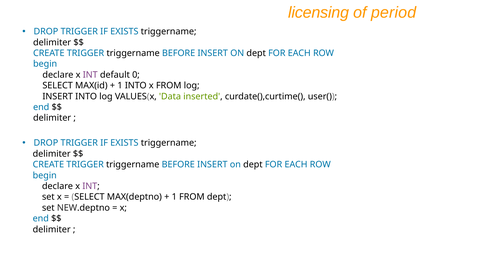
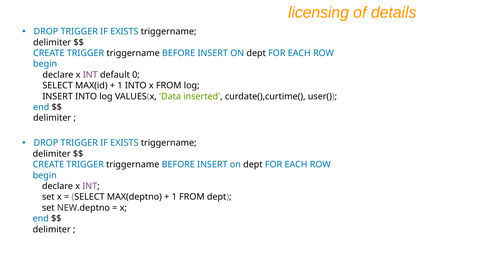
period: period -> details (394, 12)
